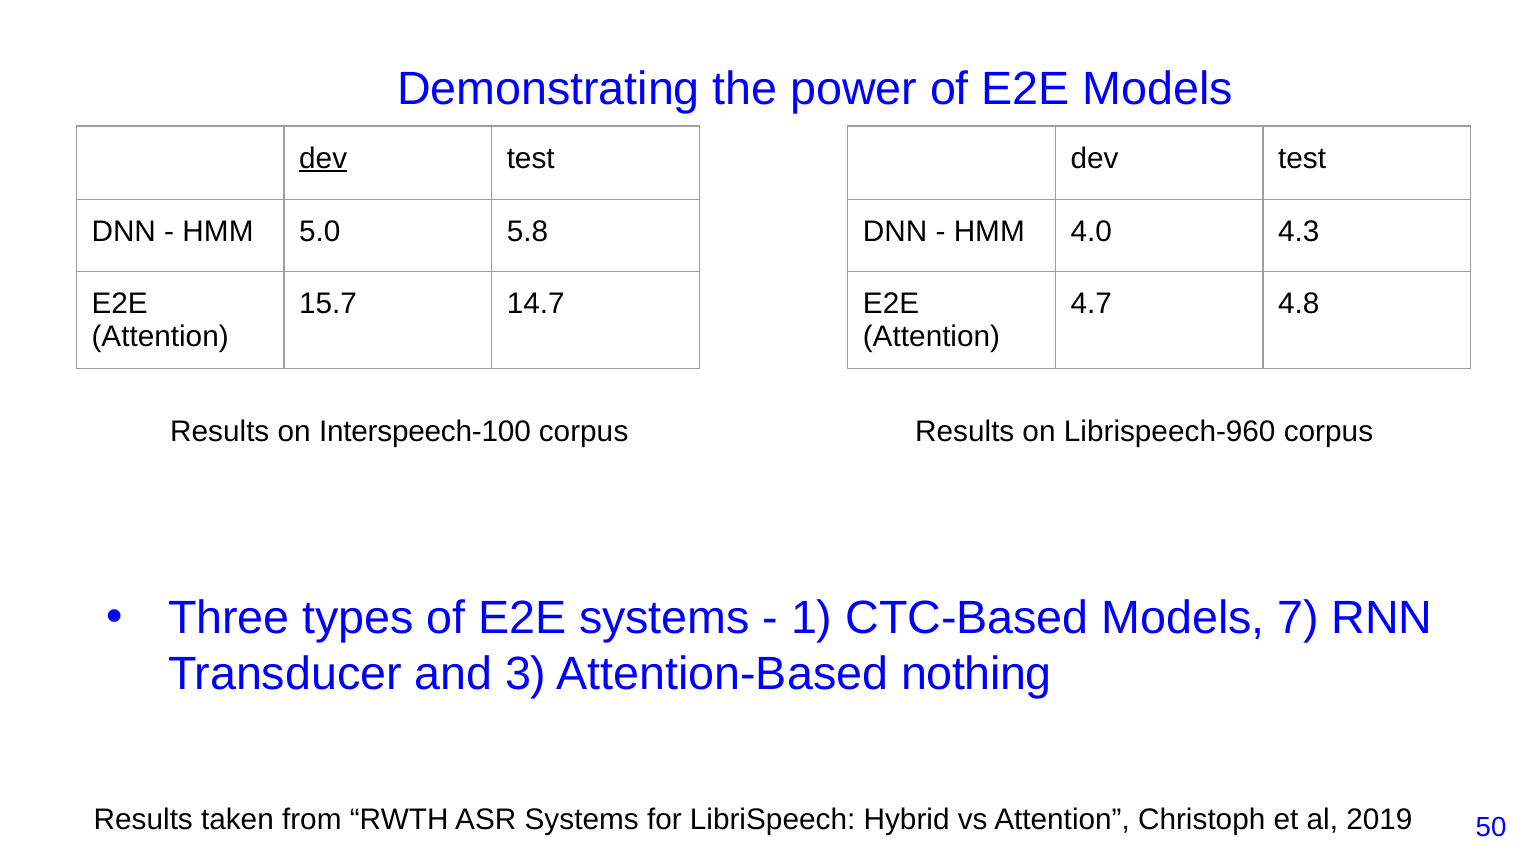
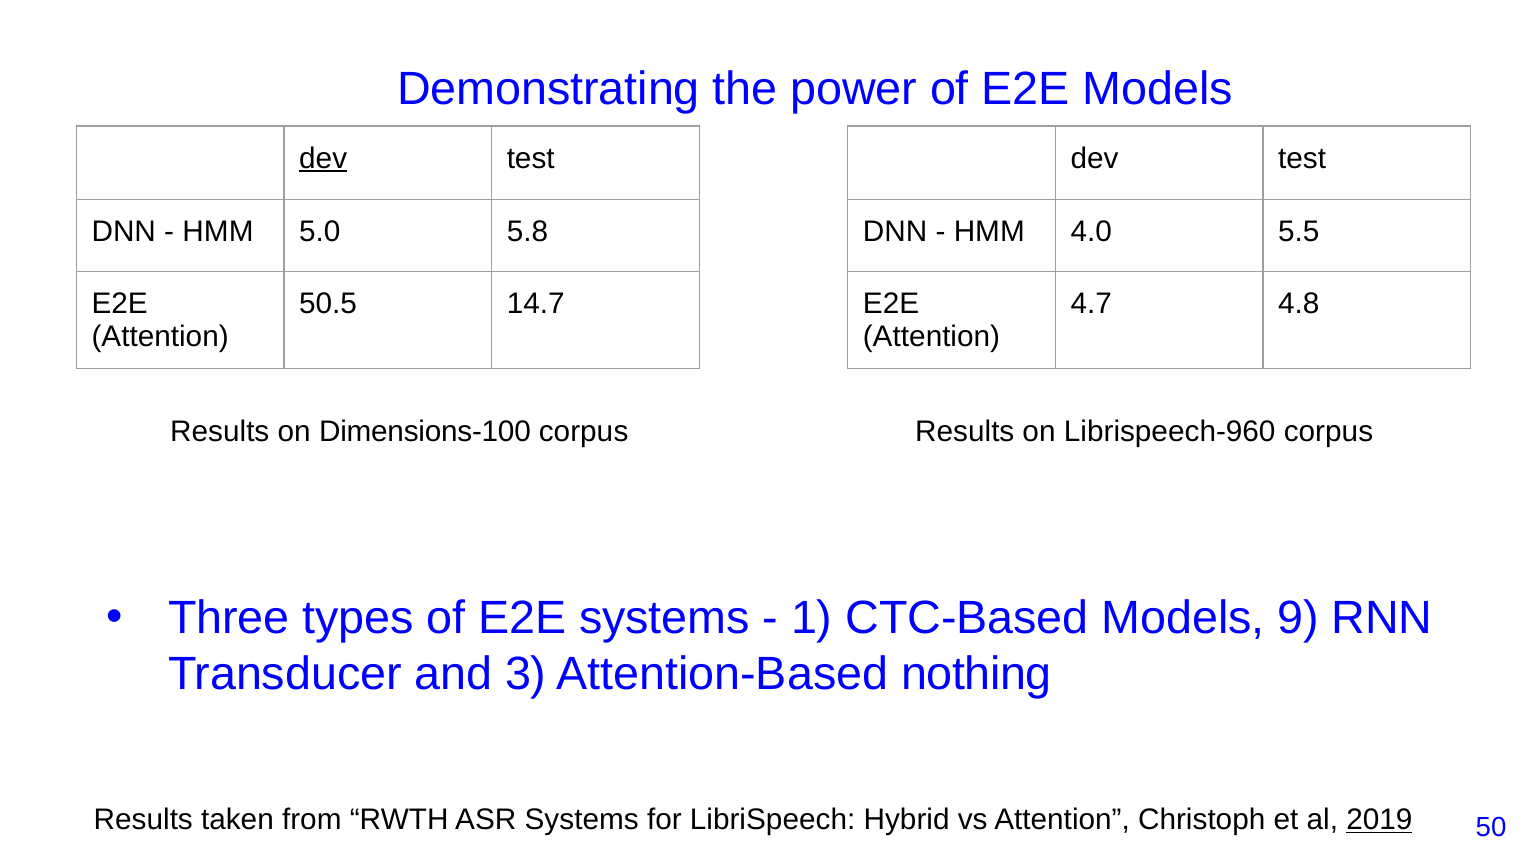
4.3: 4.3 -> 5.5 (1299, 232)
15.7: 15.7 -> 50.5 (328, 304)
Interspeech-100: Interspeech-100 -> Dimensions-100 (425, 432)
7: 7 -> 9 (1298, 619)
2019 underline: none -> present (1379, 820)
